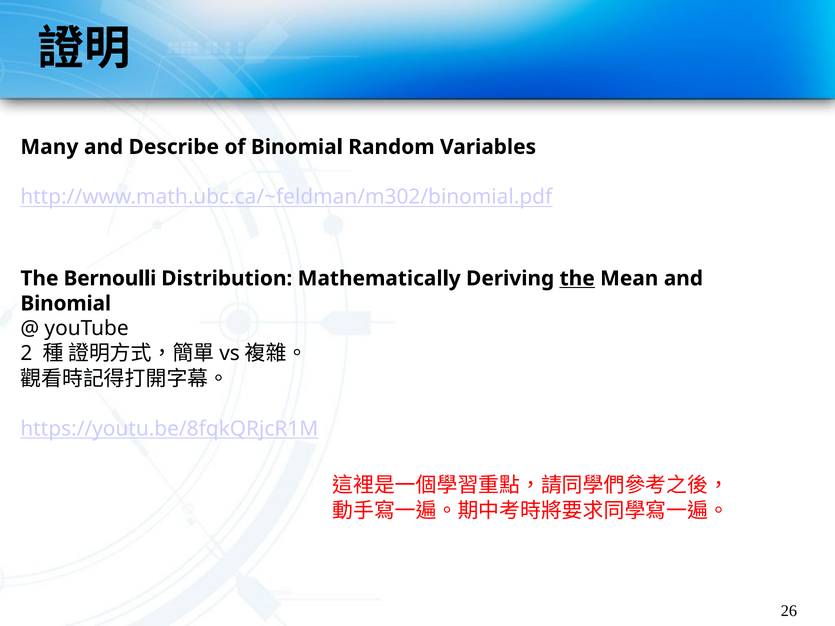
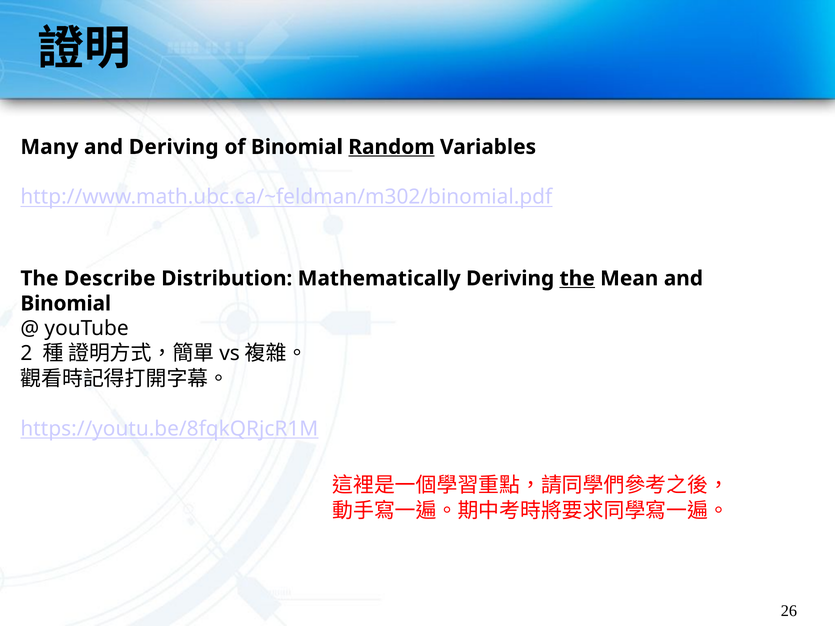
and Describe: Describe -> Deriving (174, 147)
Random underline: none -> present (391, 147)
Bernoulli: Bernoulli -> Describe (110, 279)
